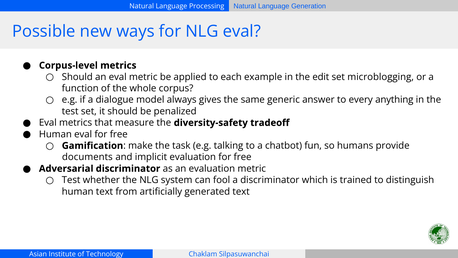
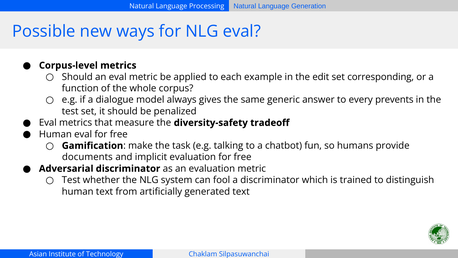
microblogging: microblogging -> corresponding (381, 77)
anything: anything -> prevents (394, 100)
